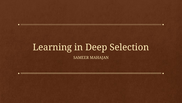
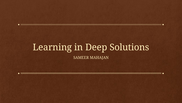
Selection: Selection -> Solutions (129, 47)
